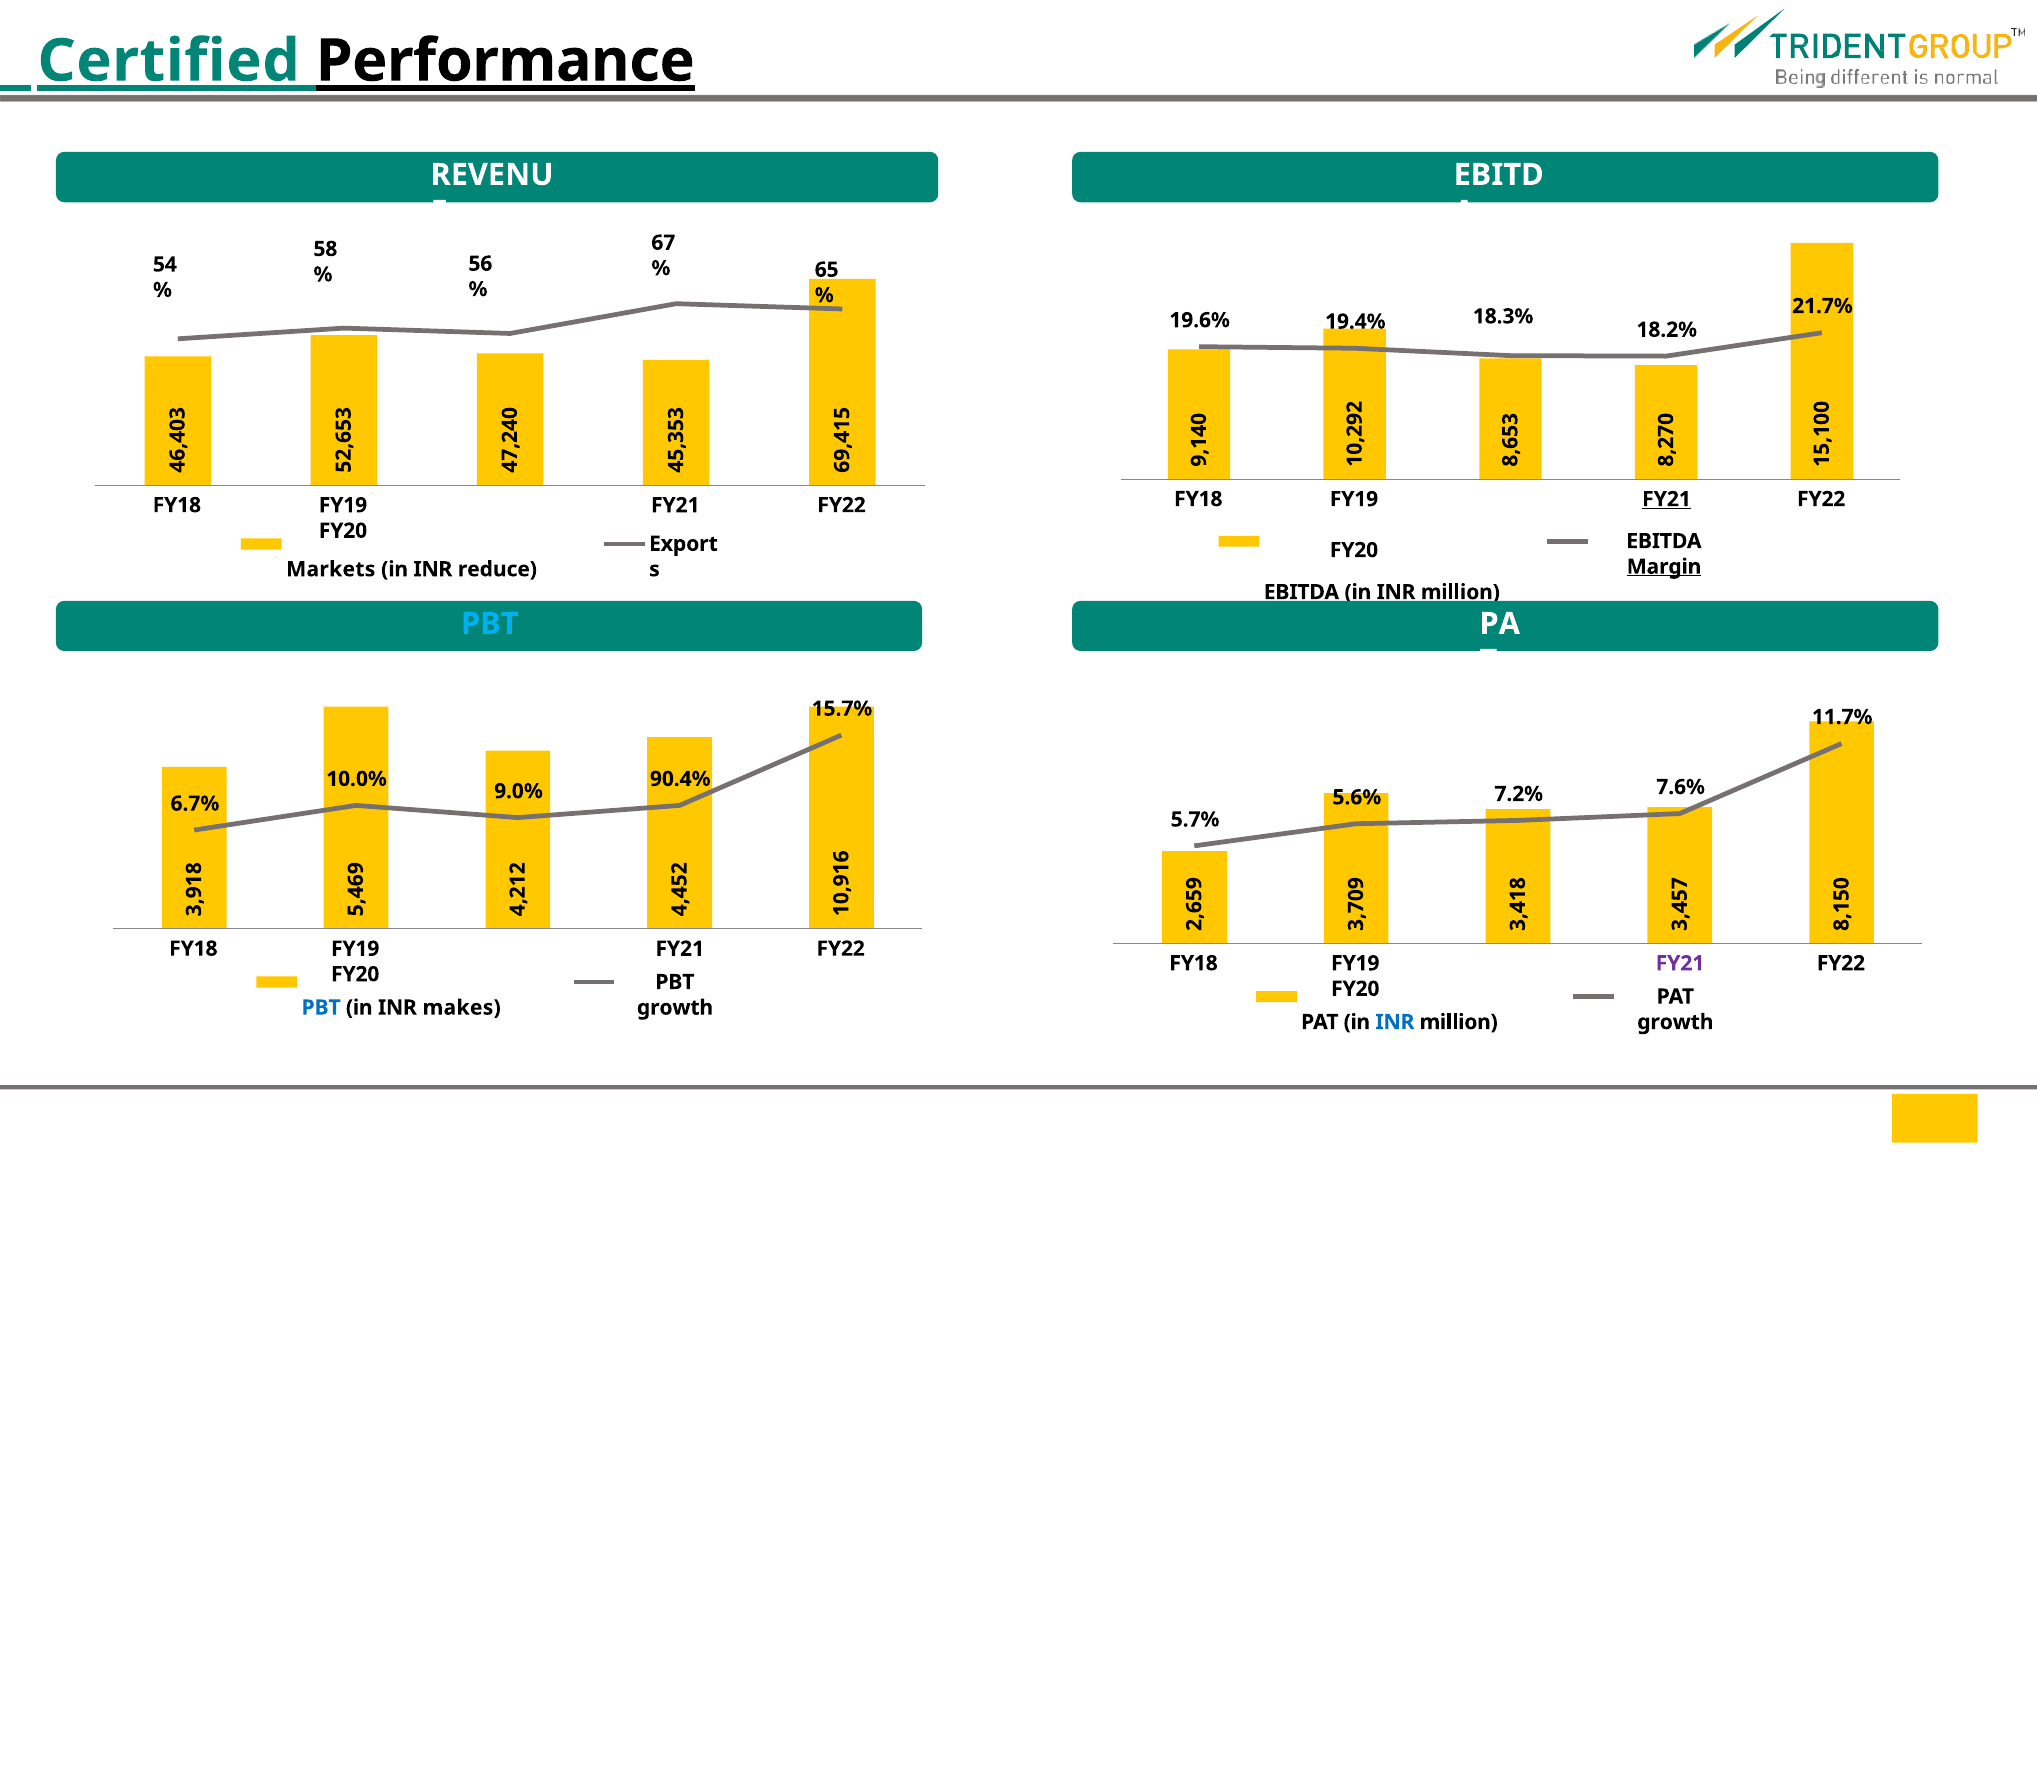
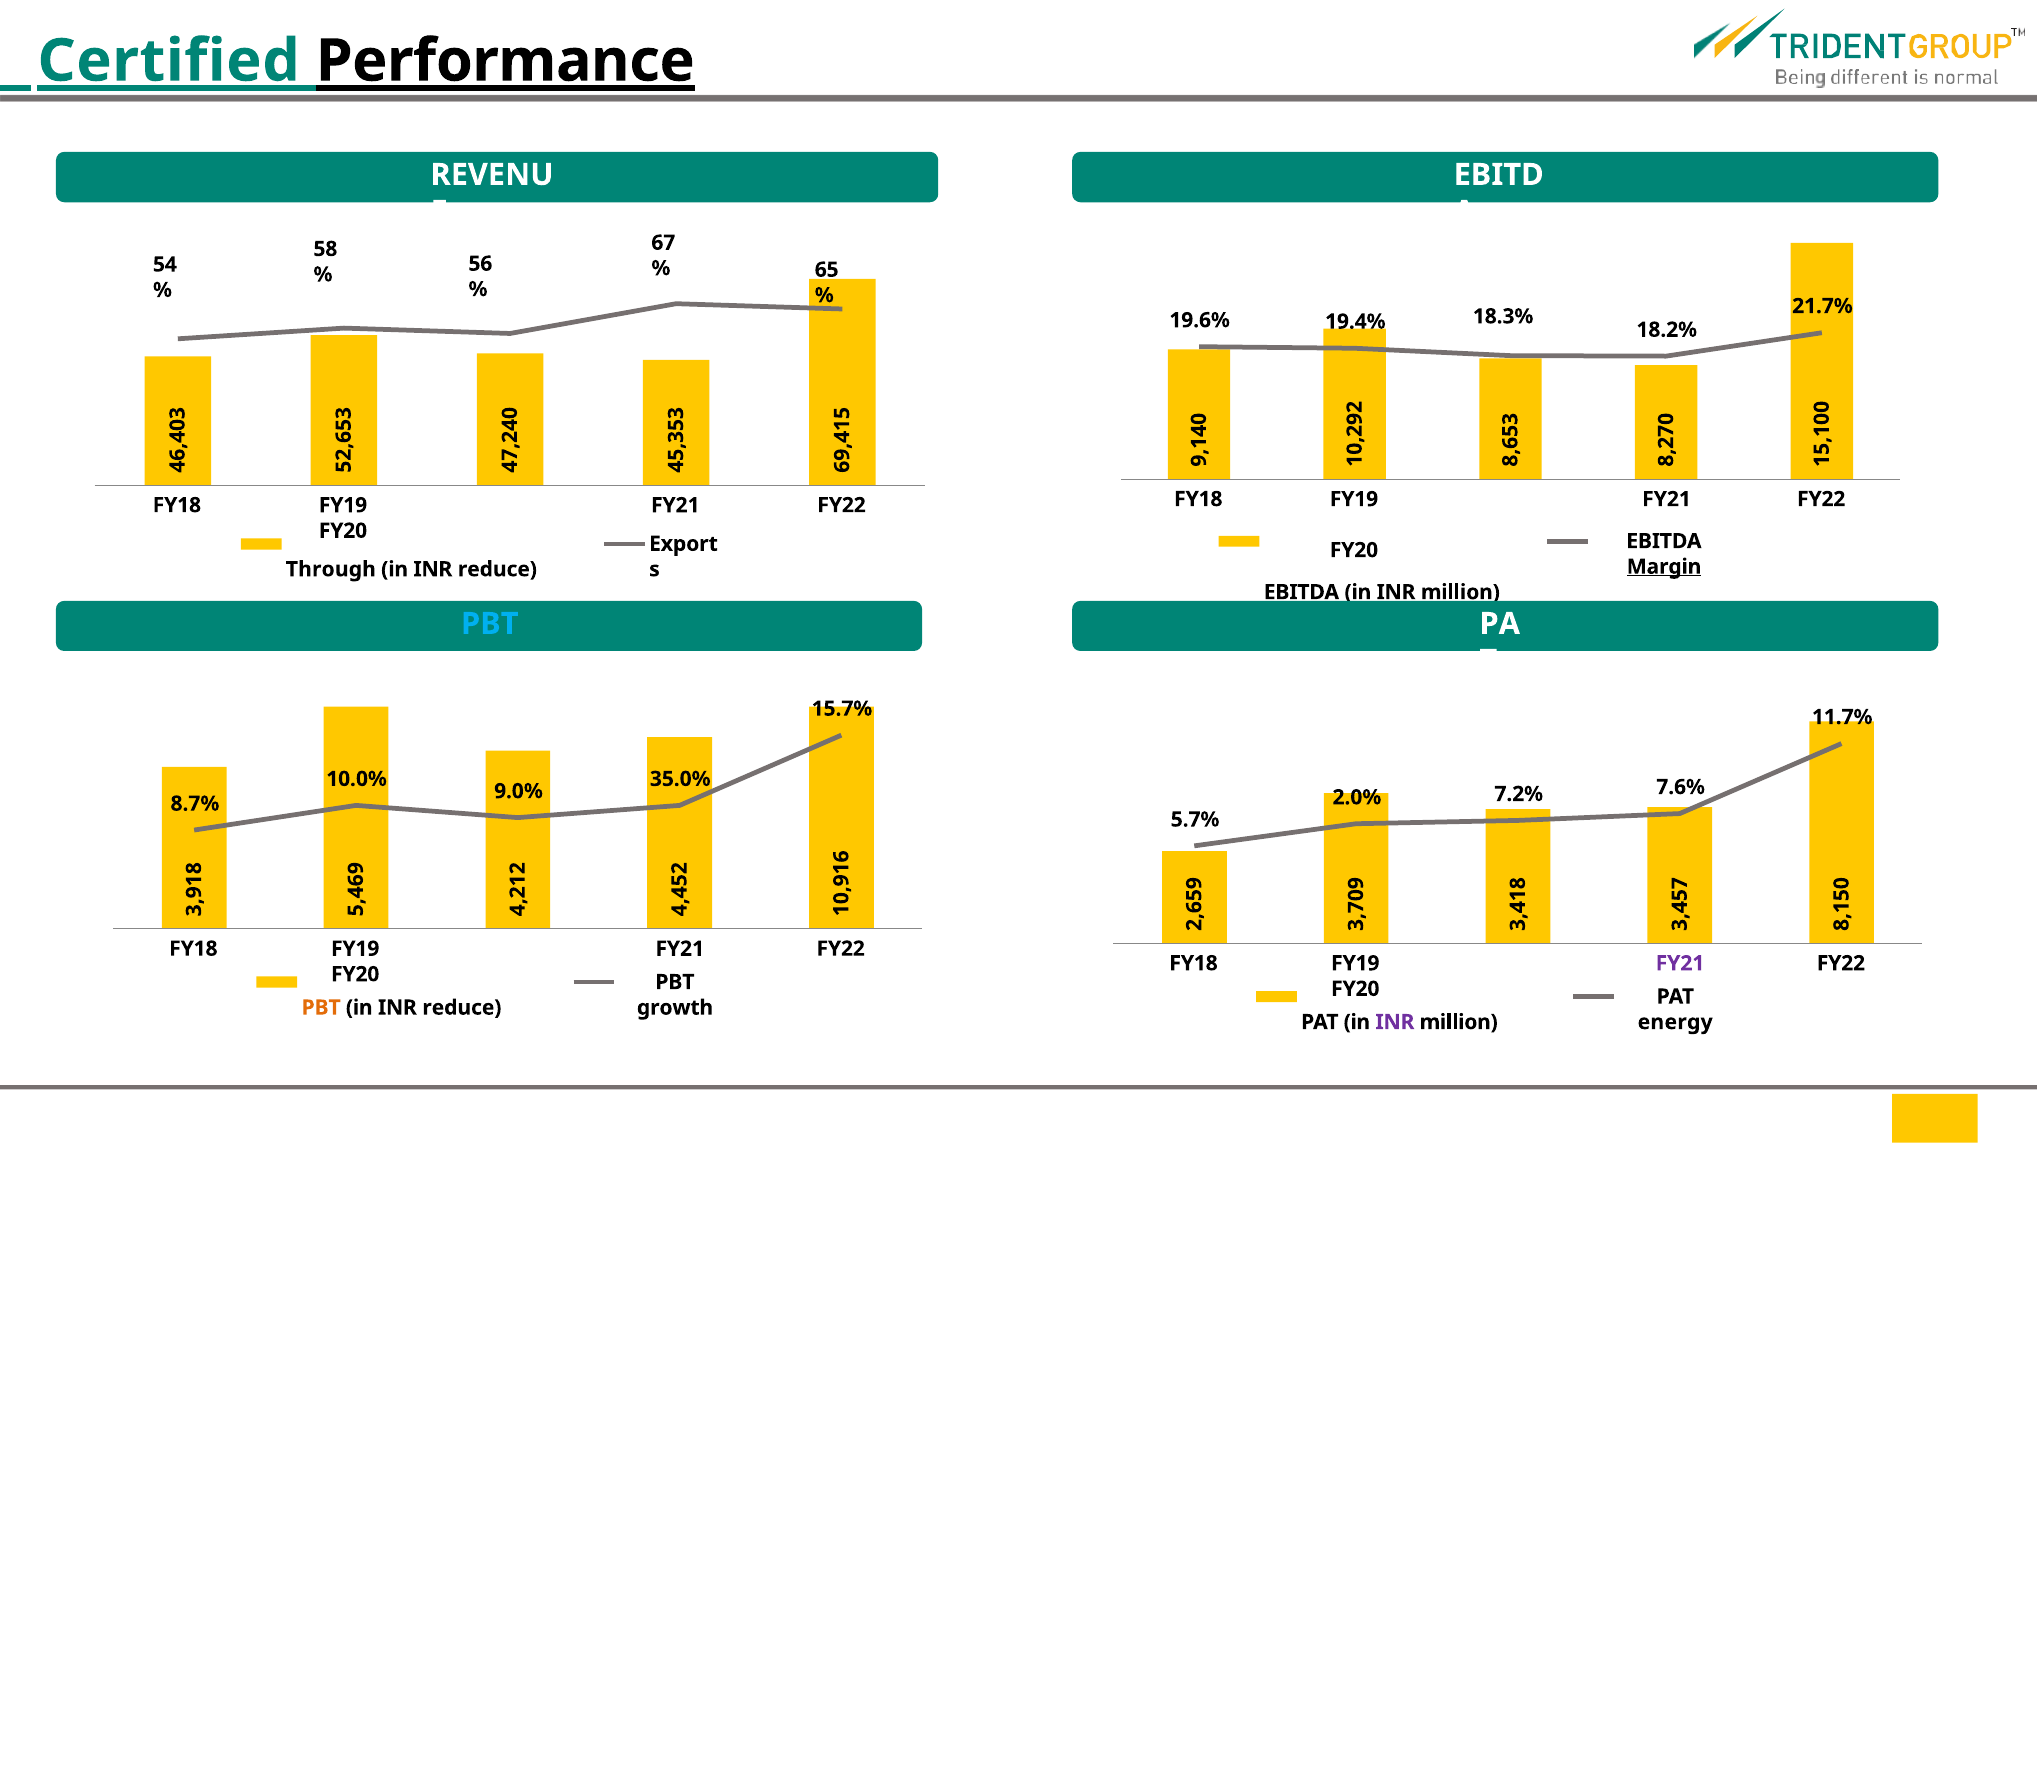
FY21 underline: present -> none (1667, 499)
Markets: Markets -> Through (331, 570)
90.4%: 90.4% -> 35.0% (680, 779)
5.6%: 5.6% -> 2.0% (1357, 798)
6.7%: 6.7% -> 8.7% (195, 804)
PBT colour: blue -> orange (321, 1008)
makes: makes -> reduce (462, 1008)
INR colour: blue -> purple (1395, 1022)
growth: growth -> energy (1675, 1022)
